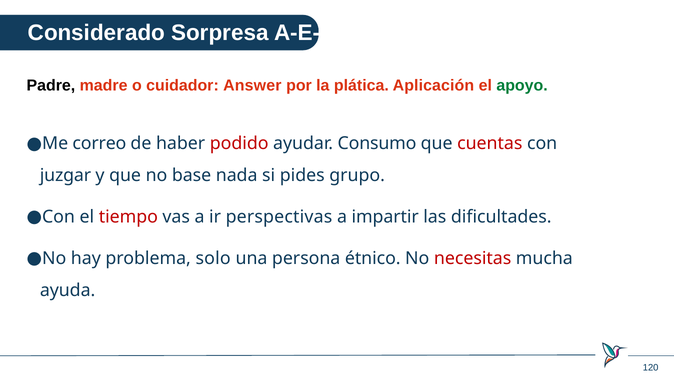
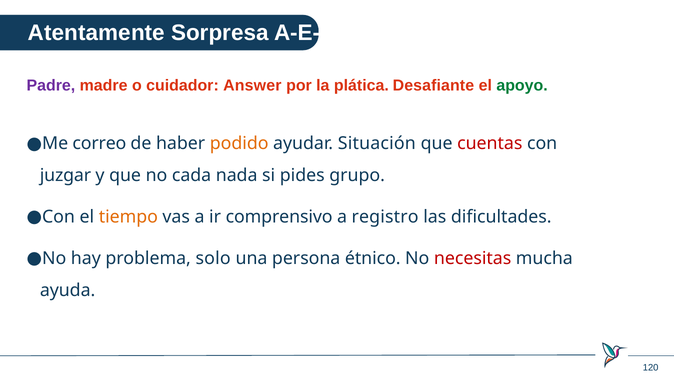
Considerado: Considerado -> Atentamente (96, 33)
Padre colour: black -> purple (51, 86)
Aplicación: Aplicación -> Desafiante (433, 86)
podido colour: red -> orange (239, 144)
Consumo: Consumo -> Situación (377, 144)
base: base -> cada (192, 176)
tiempo colour: red -> orange (128, 217)
perspectivas: perspectivas -> comprensivo (279, 217)
impartir: impartir -> registro (385, 217)
